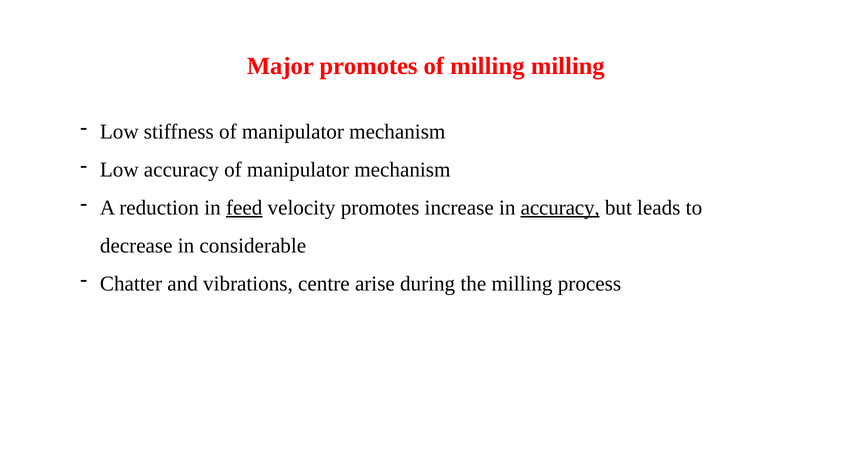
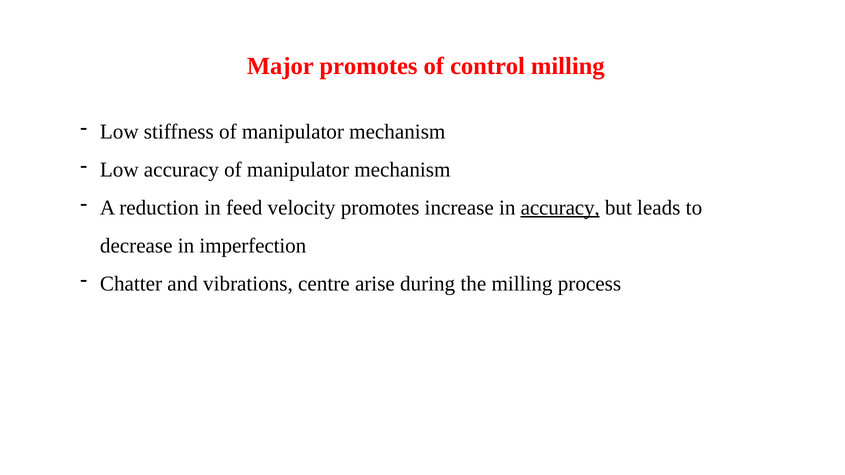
of milling: milling -> control (488, 66)
feed underline: present -> none (244, 208)
considerable: considerable -> imperfection (253, 246)
